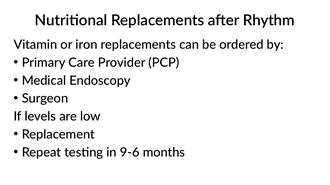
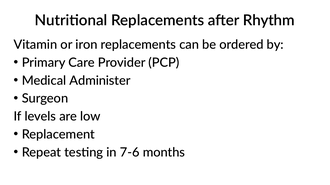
Endoscopy: Endoscopy -> Administer (100, 81)
9-6: 9-6 -> 7-6 (130, 153)
